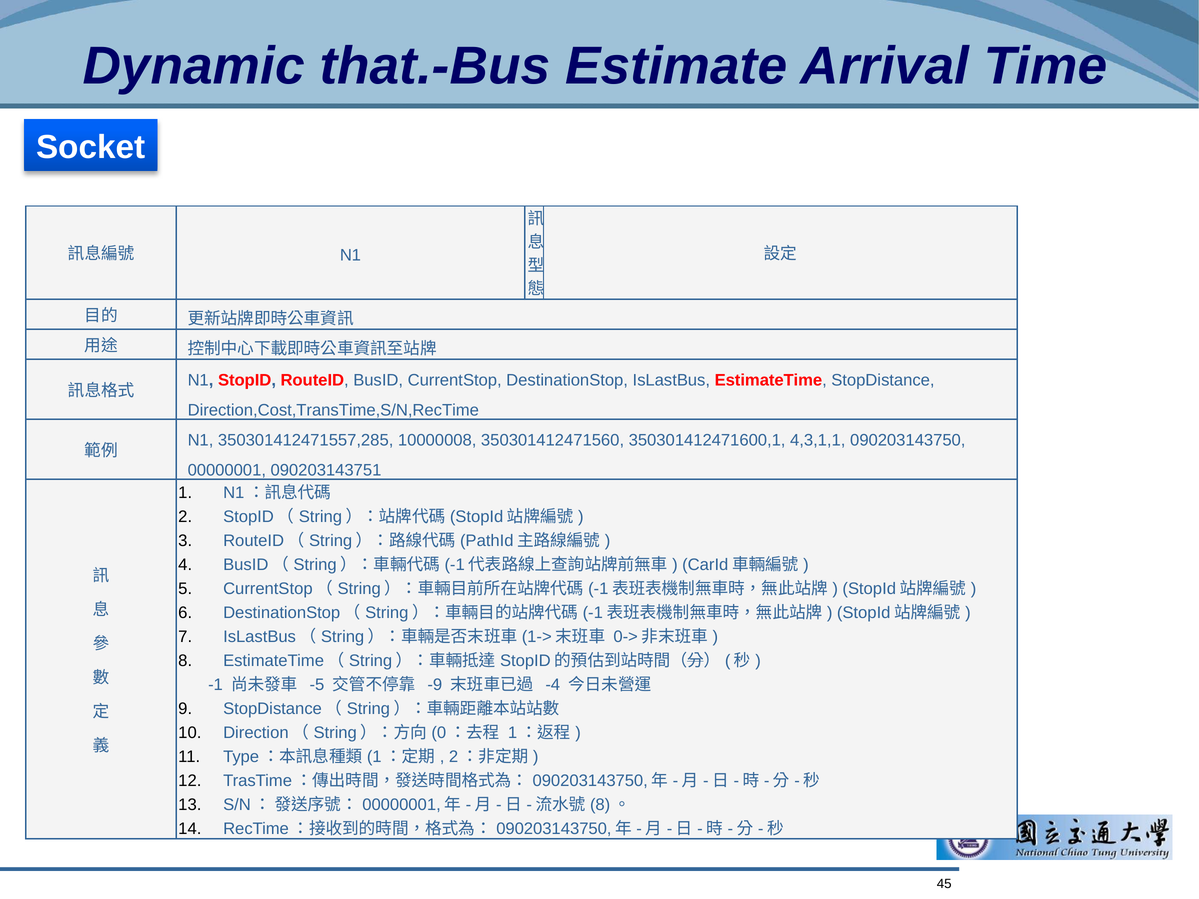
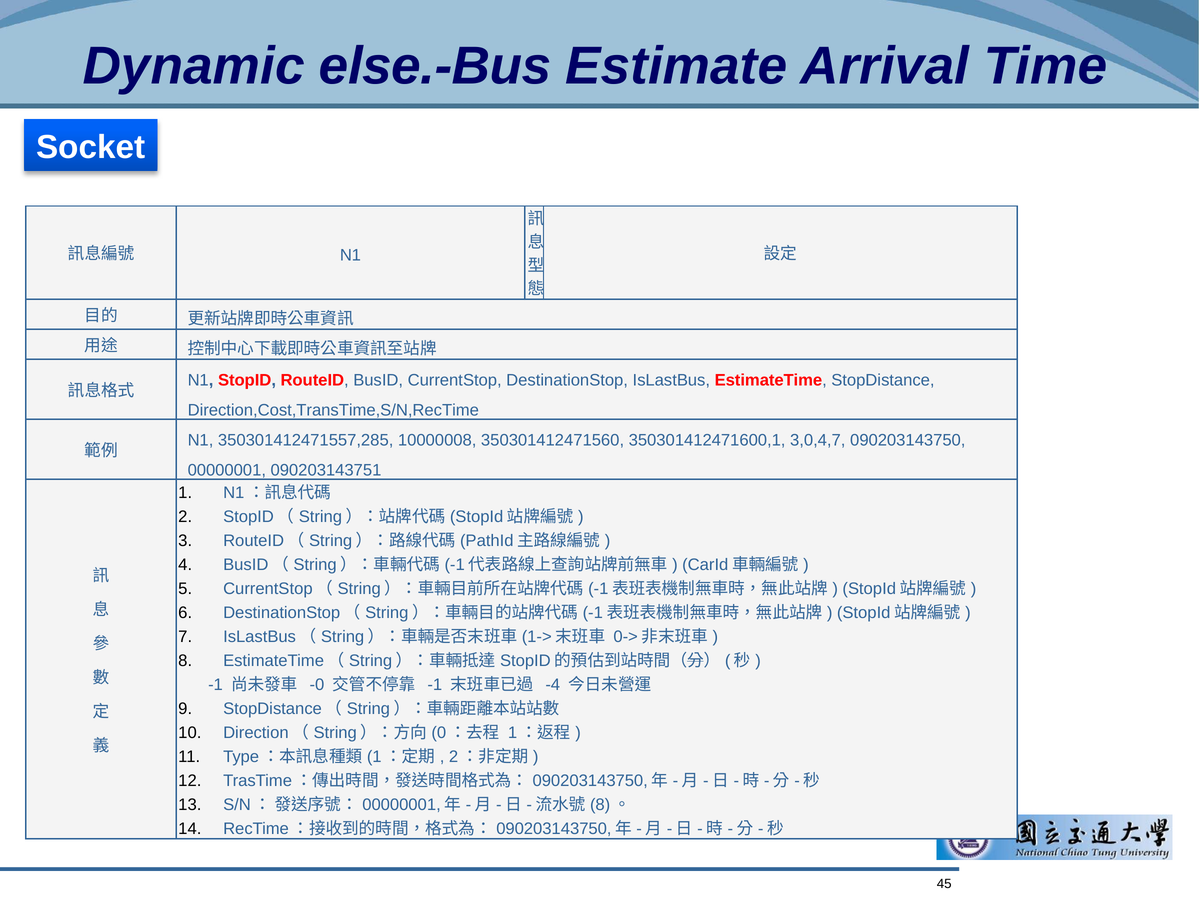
that.-Bus: that.-Bus -> else.-Bus (435, 66)
4,3,1,1: 4,3,1,1 -> 3,0,4,7 (818, 440)
-5: -5 -> -0 (317, 685)
-9: -9 -> -1 (435, 685)
